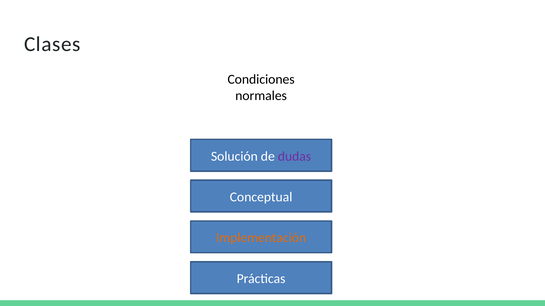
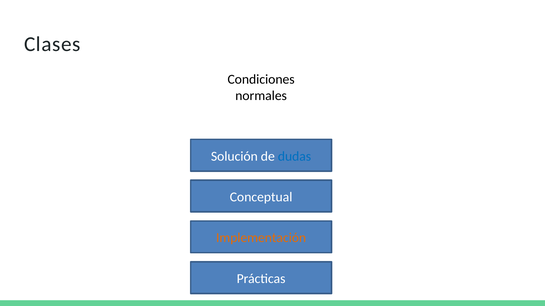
dudas colour: purple -> blue (295, 156)
